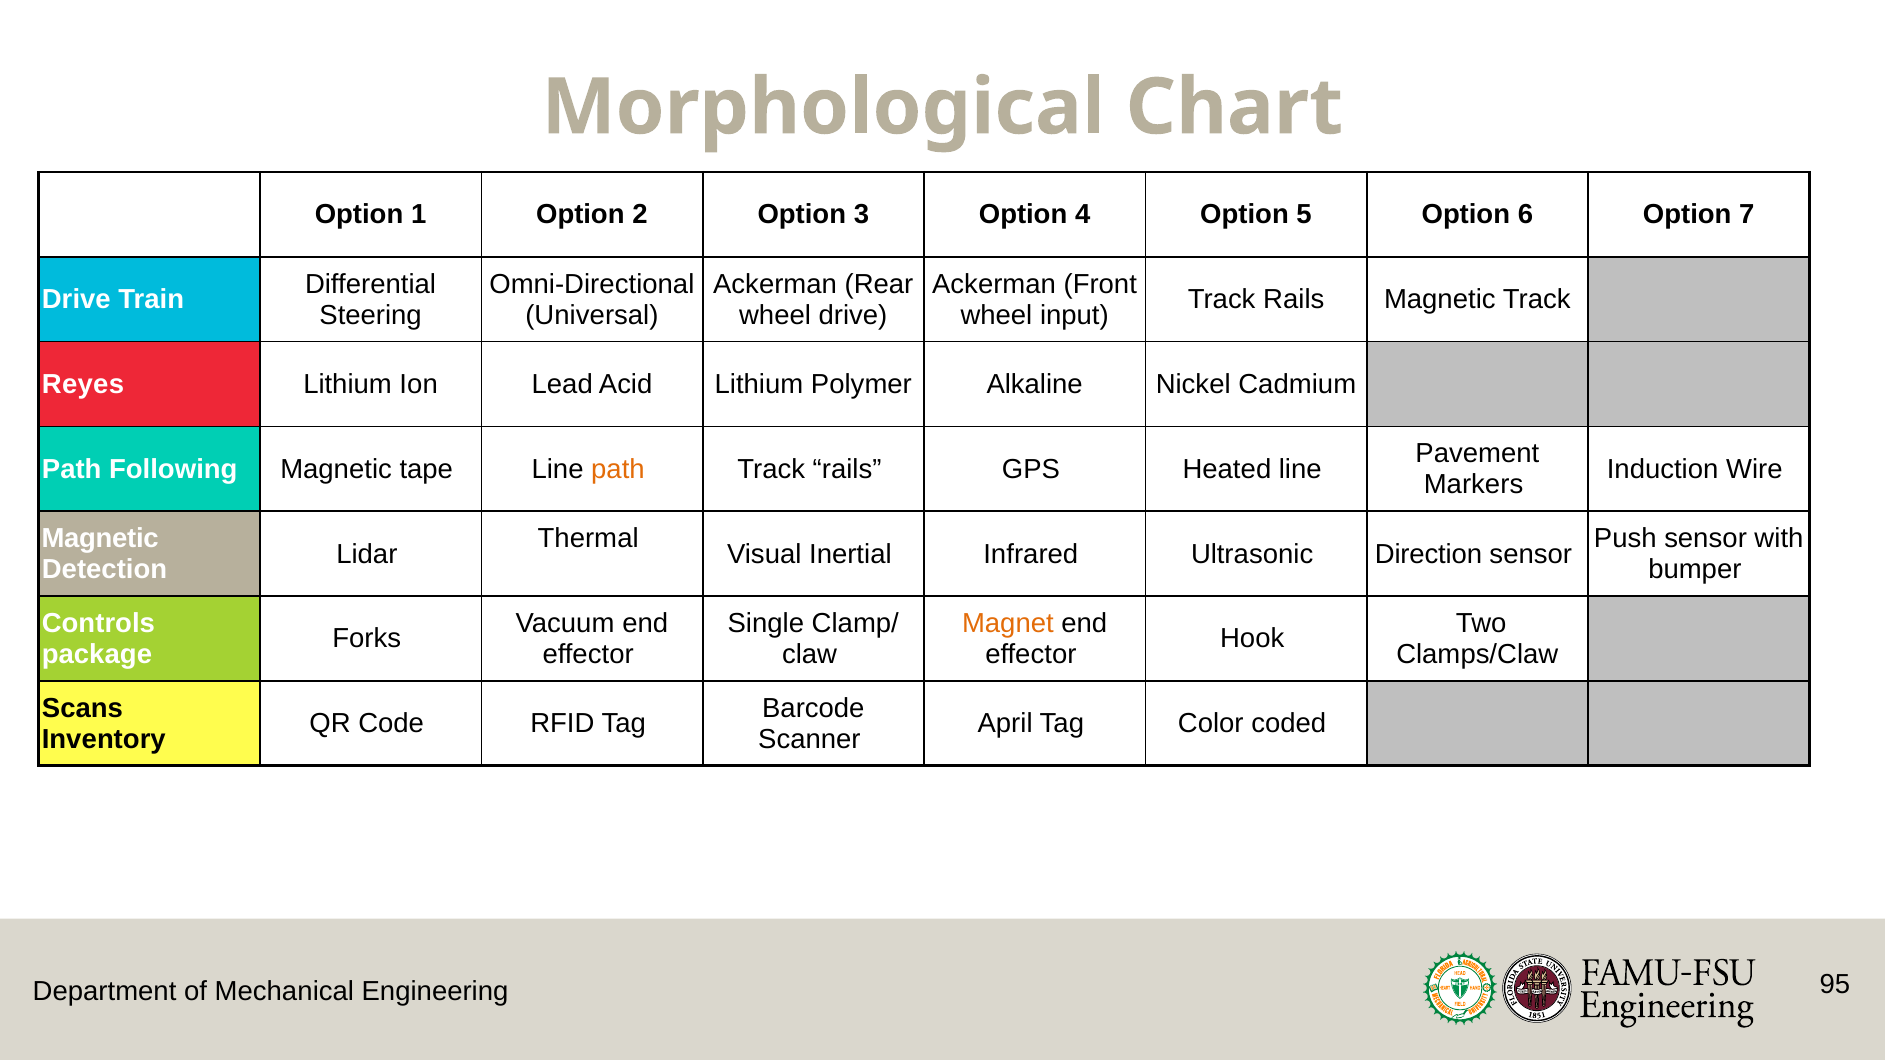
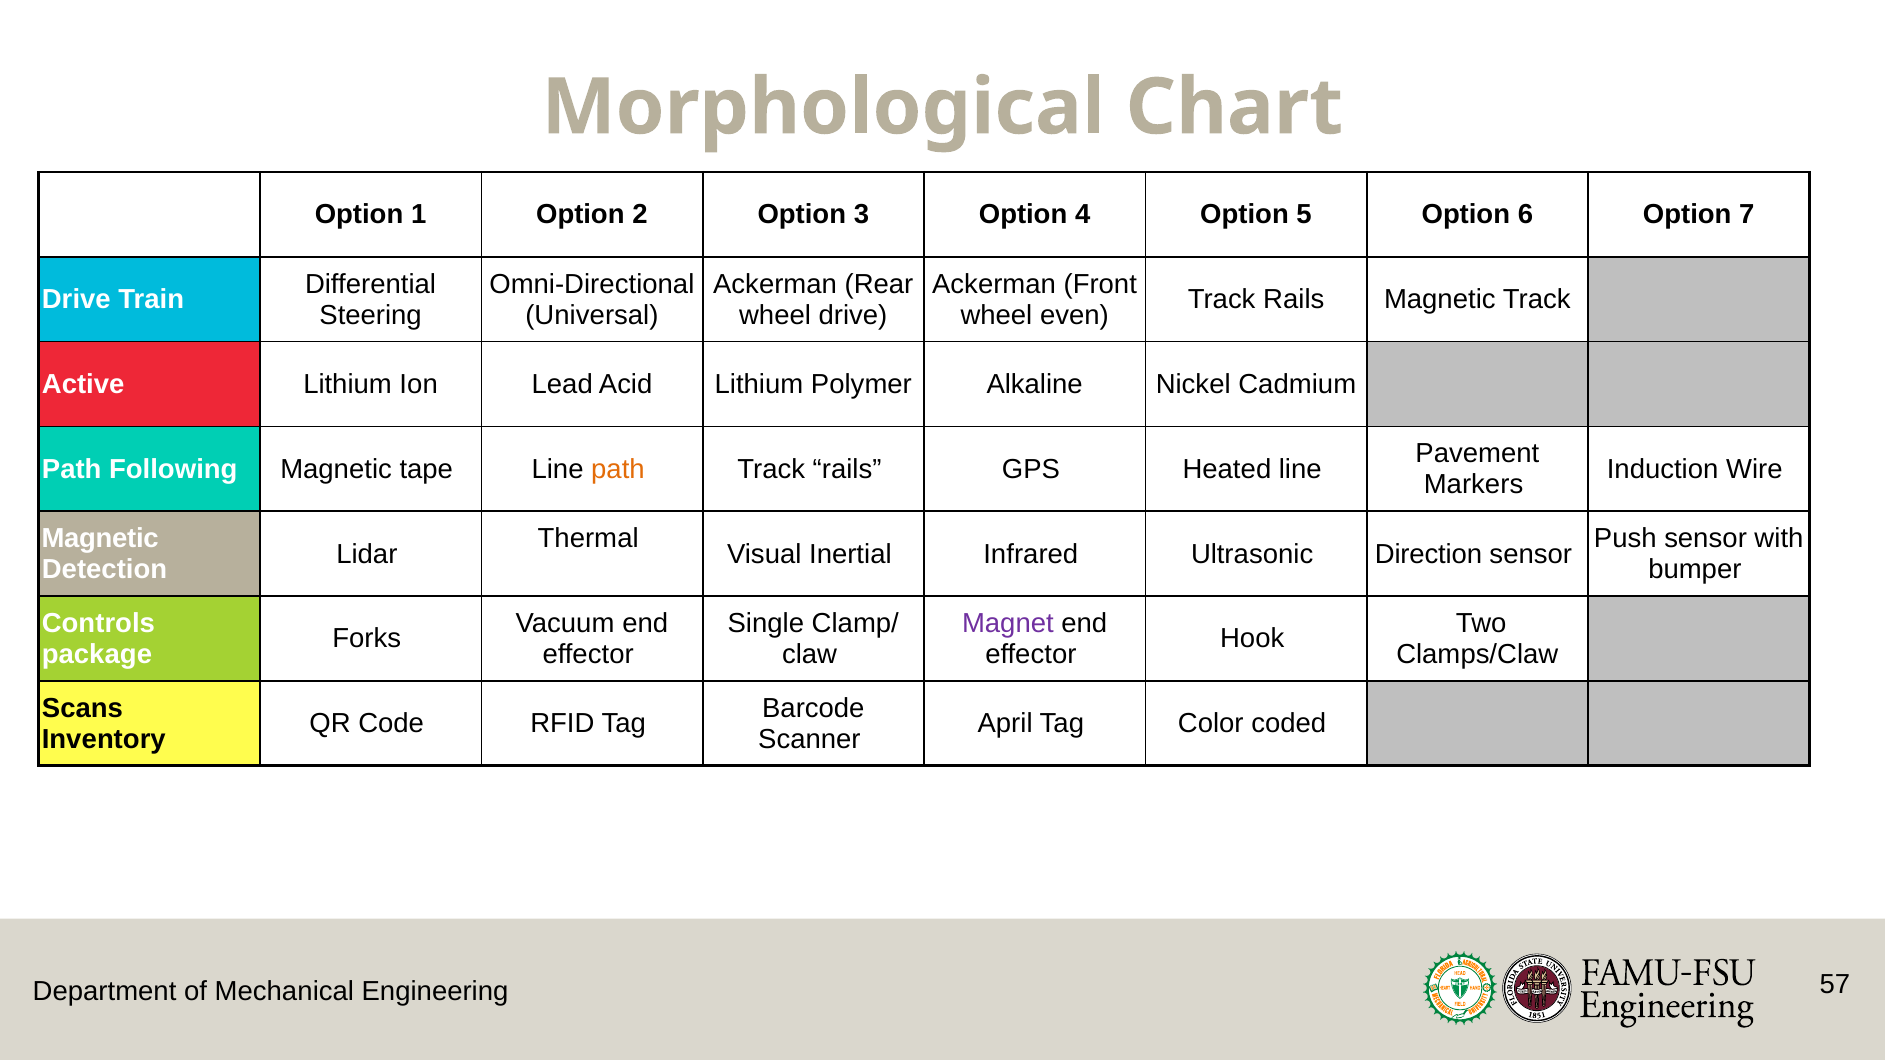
input: input -> even (1074, 315)
Reyes: Reyes -> Active (83, 385)
Magnet colour: orange -> purple (1008, 624)
95: 95 -> 57 (1835, 985)
